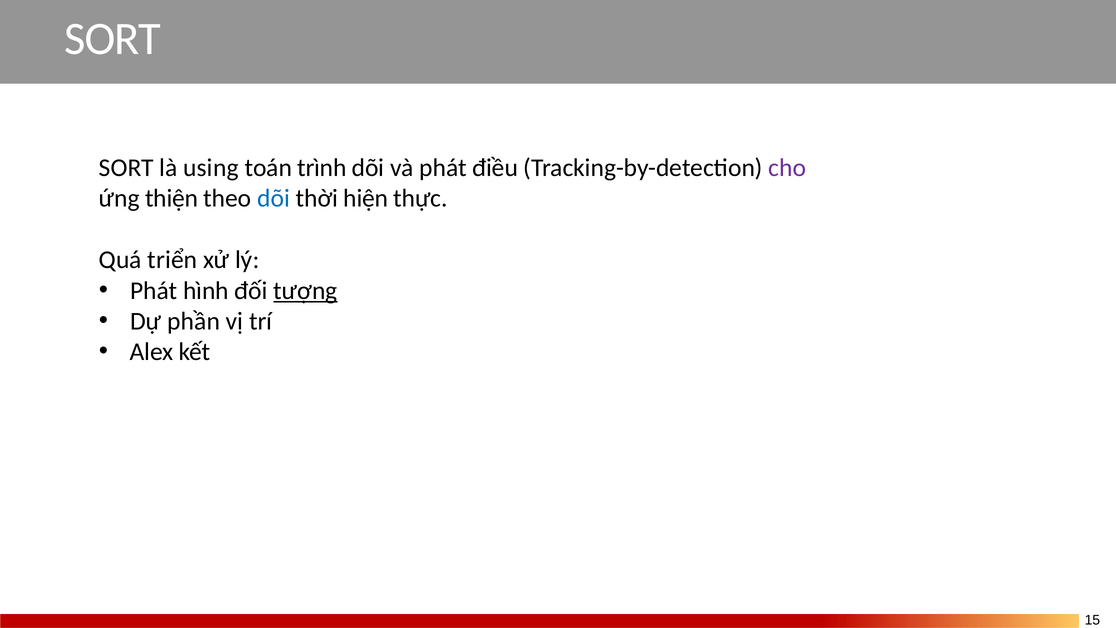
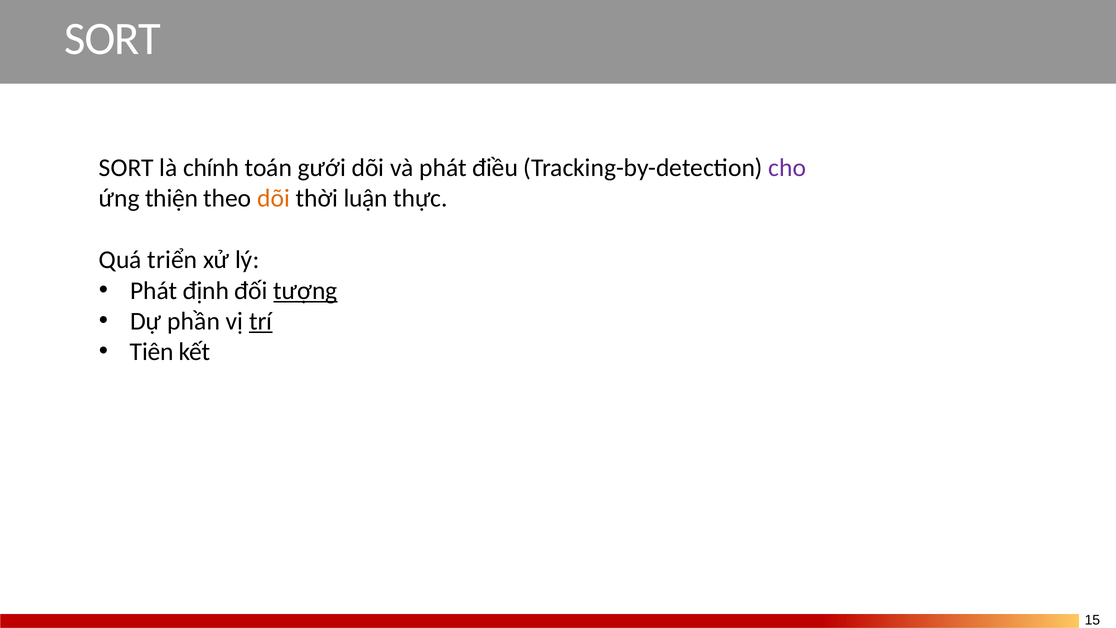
using: using -> chính (211, 168)
trình: trình -> gưới (322, 168)
dõi colour: blue -> orange (274, 198)
hiện: hiện -> luận (366, 198)
hình: hình -> định (206, 290)
trí underline: none -> present (261, 321)
Alex: Alex -> Tiên (152, 352)
